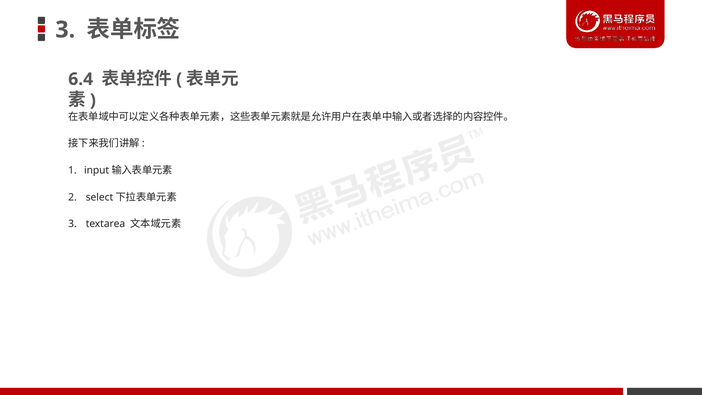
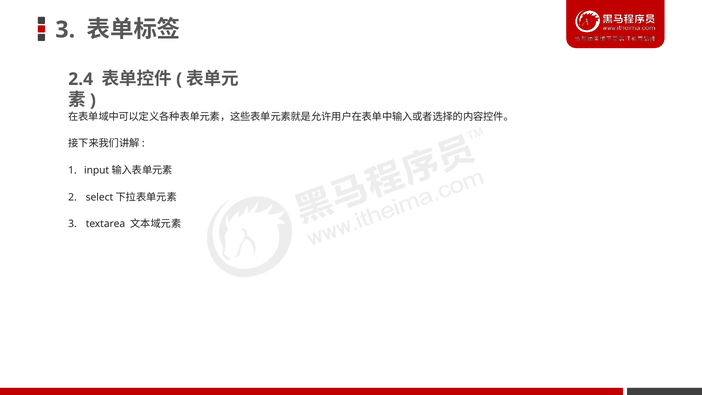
6.4: 6.4 -> 2.4 (81, 79)
